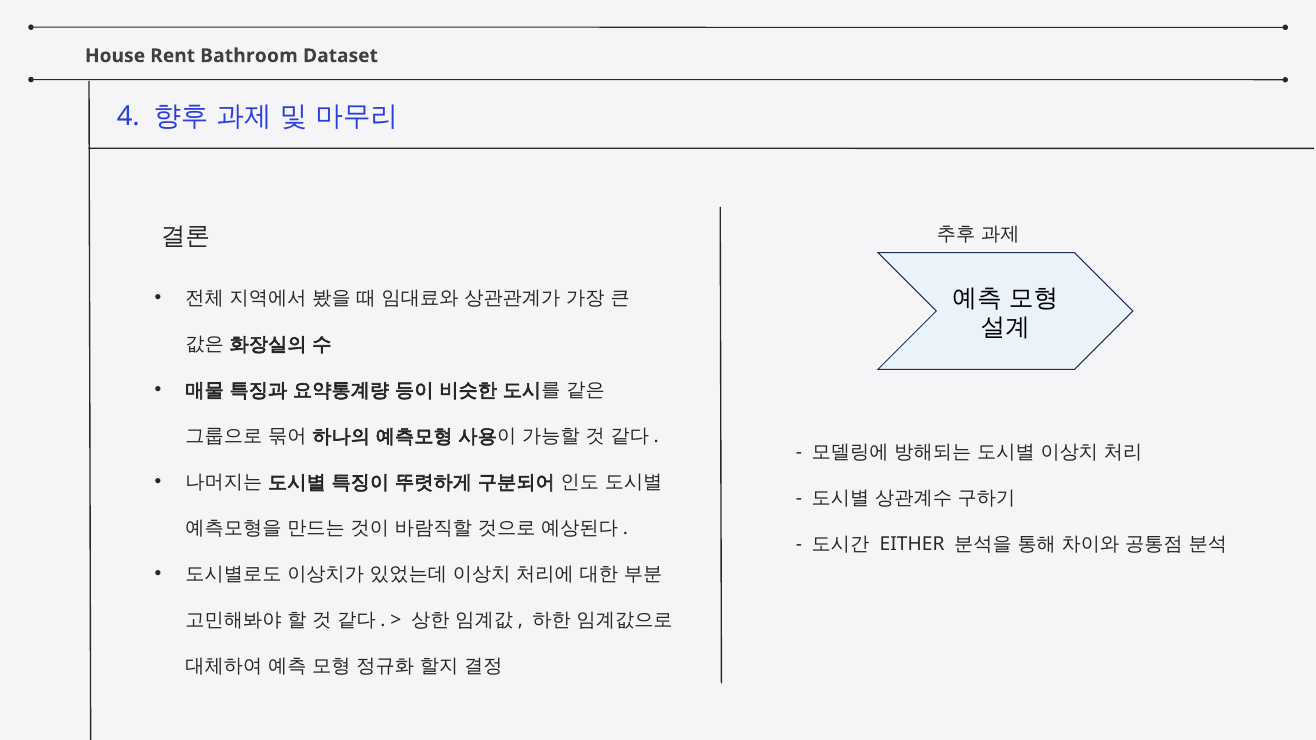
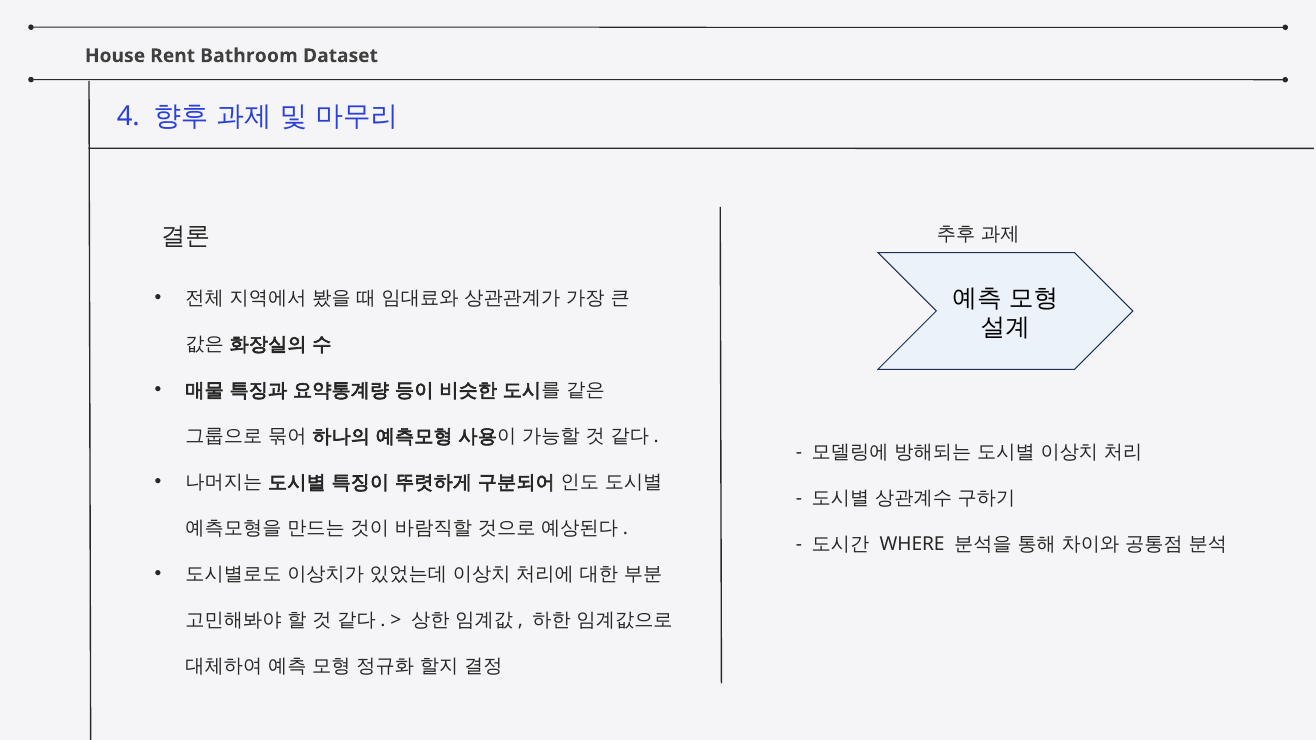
EITHER: EITHER -> WHERE (912, 544)
